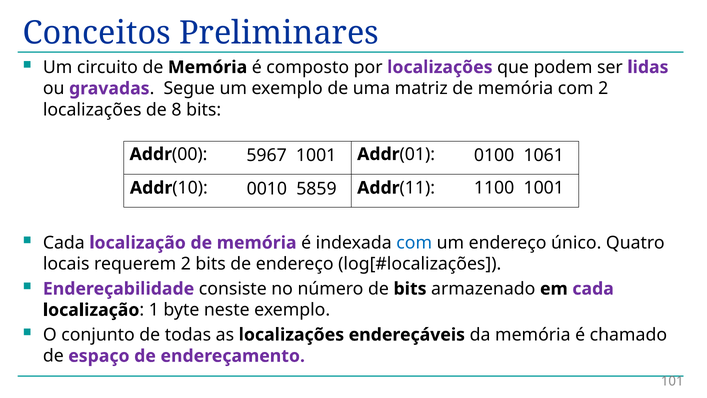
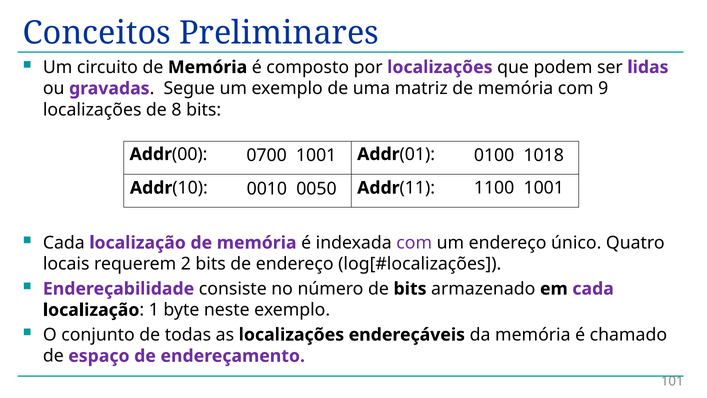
com 2: 2 -> 9 (603, 88)
5967: 5967 -> 0700 (267, 155)
1061: 1061 -> 1018 (544, 155)
5859: 5859 -> 0050 (316, 189)
com colour: blue -> purple (414, 243)
